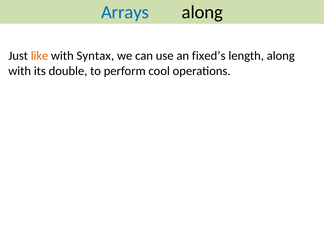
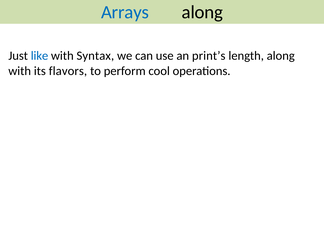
like colour: orange -> blue (39, 56)
fixed’s: fixed’s -> print’s (209, 56)
double: double -> flavors (68, 71)
